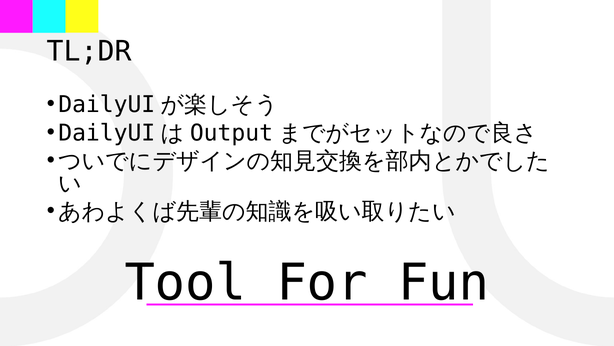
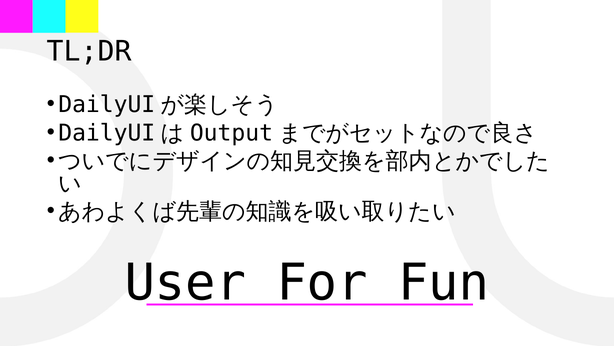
Tool: Tool -> User (185, 282)
